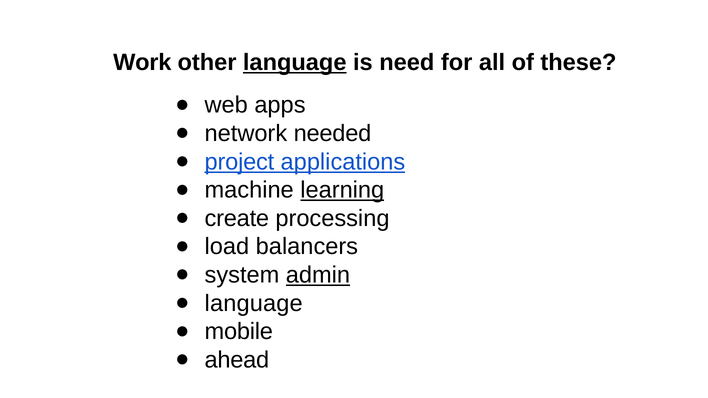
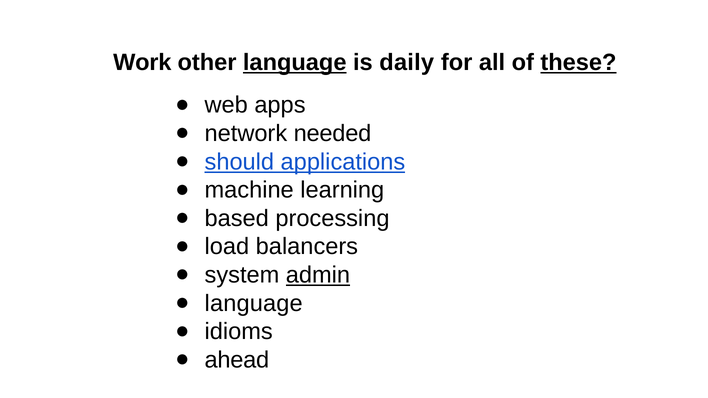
need: need -> daily (407, 63)
these underline: none -> present (578, 63)
project: project -> should (239, 162)
learning underline: present -> none (342, 190)
create: create -> based (237, 219)
mobile: mobile -> idioms (239, 332)
